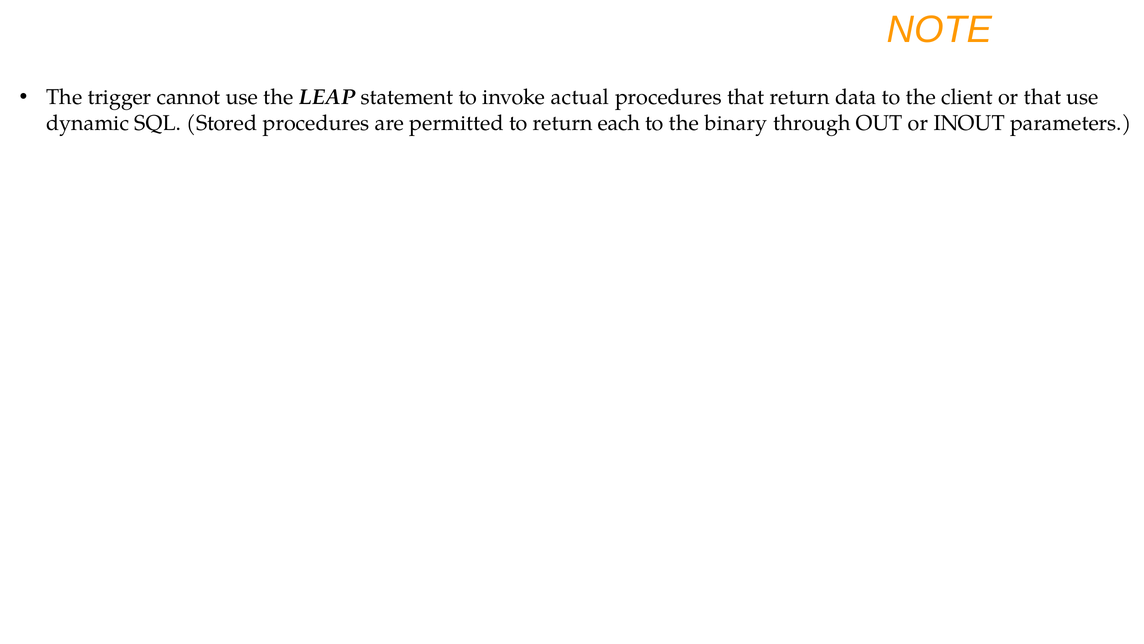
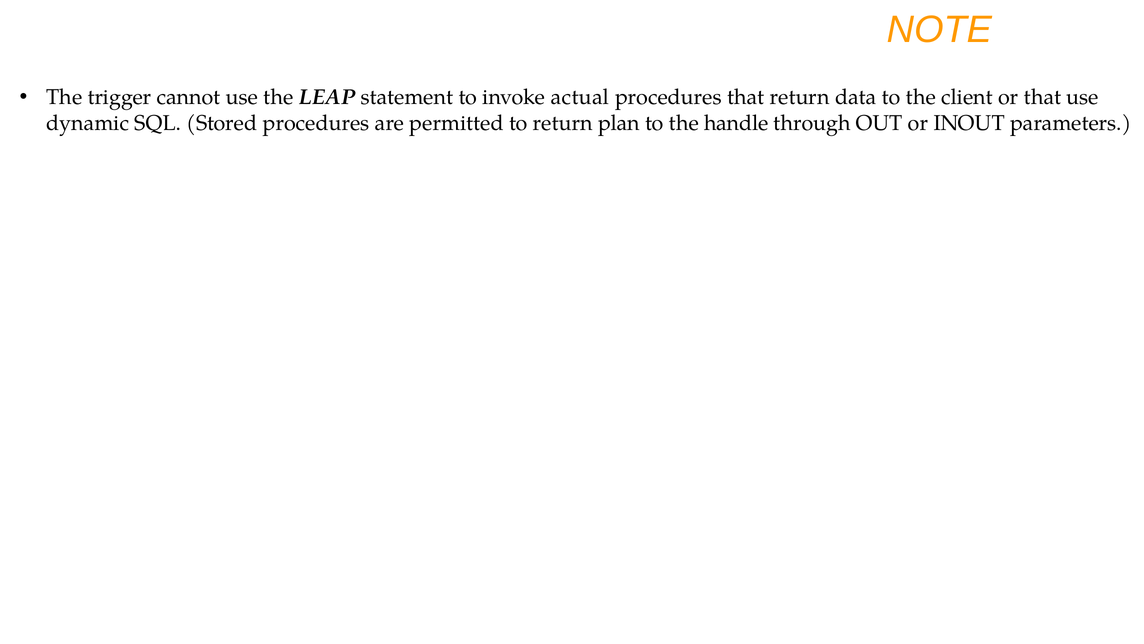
each: each -> plan (619, 123)
binary: binary -> handle (736, 123)
